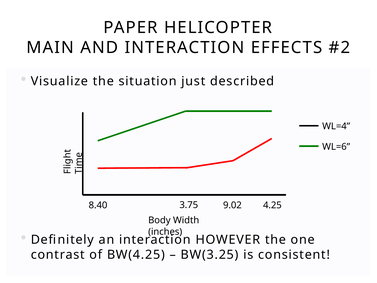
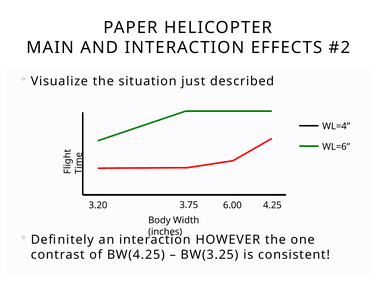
8.40: 8.40 -> 3.20 (98, 205)
9.02: 9.02 -> 6.00 (232, 205)
